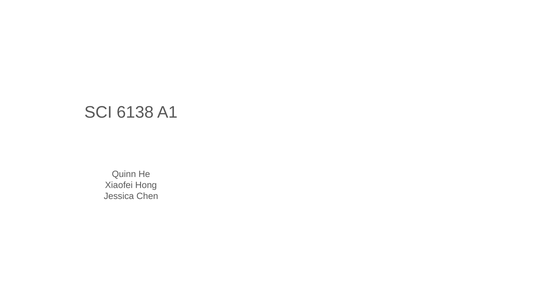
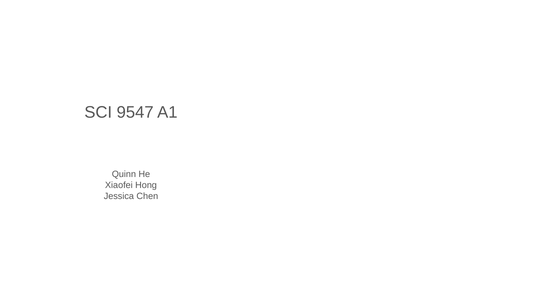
6138: 6138 -> 9547 (135, 112)
